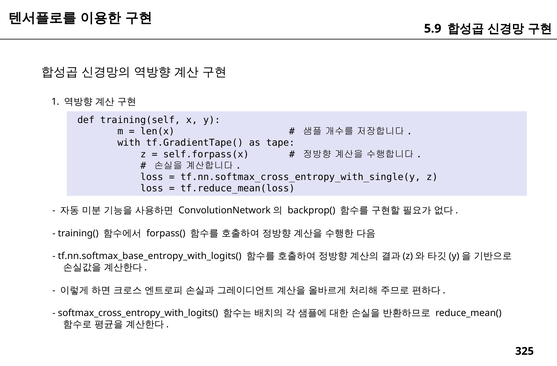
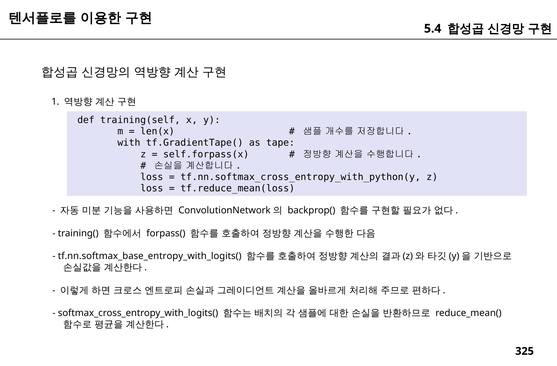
5.9: 5.9 -> 5.4 (433, 29)
tf.nn.softmax_cross_entropy_with_single(y: tf.nn.softmax_cross_entropy_with_single(y -> tf.nn.softmax_cross_entropy_with_python(y (301, 177)
